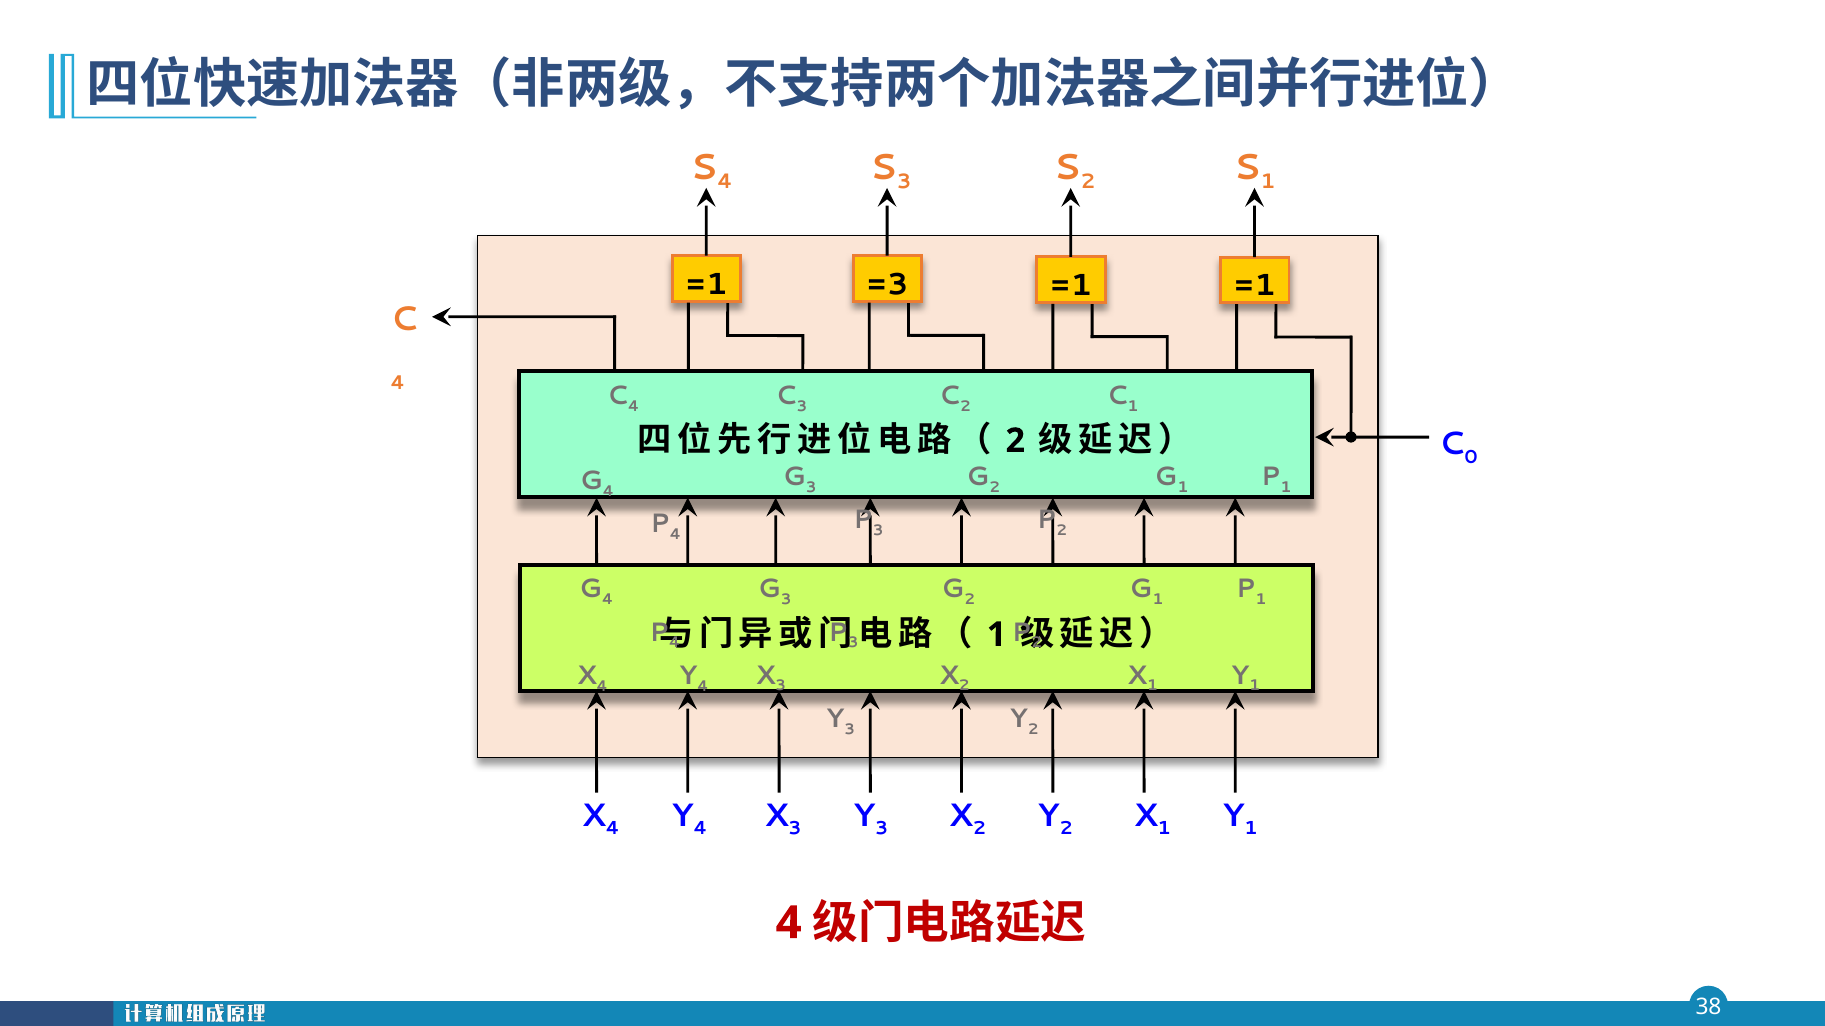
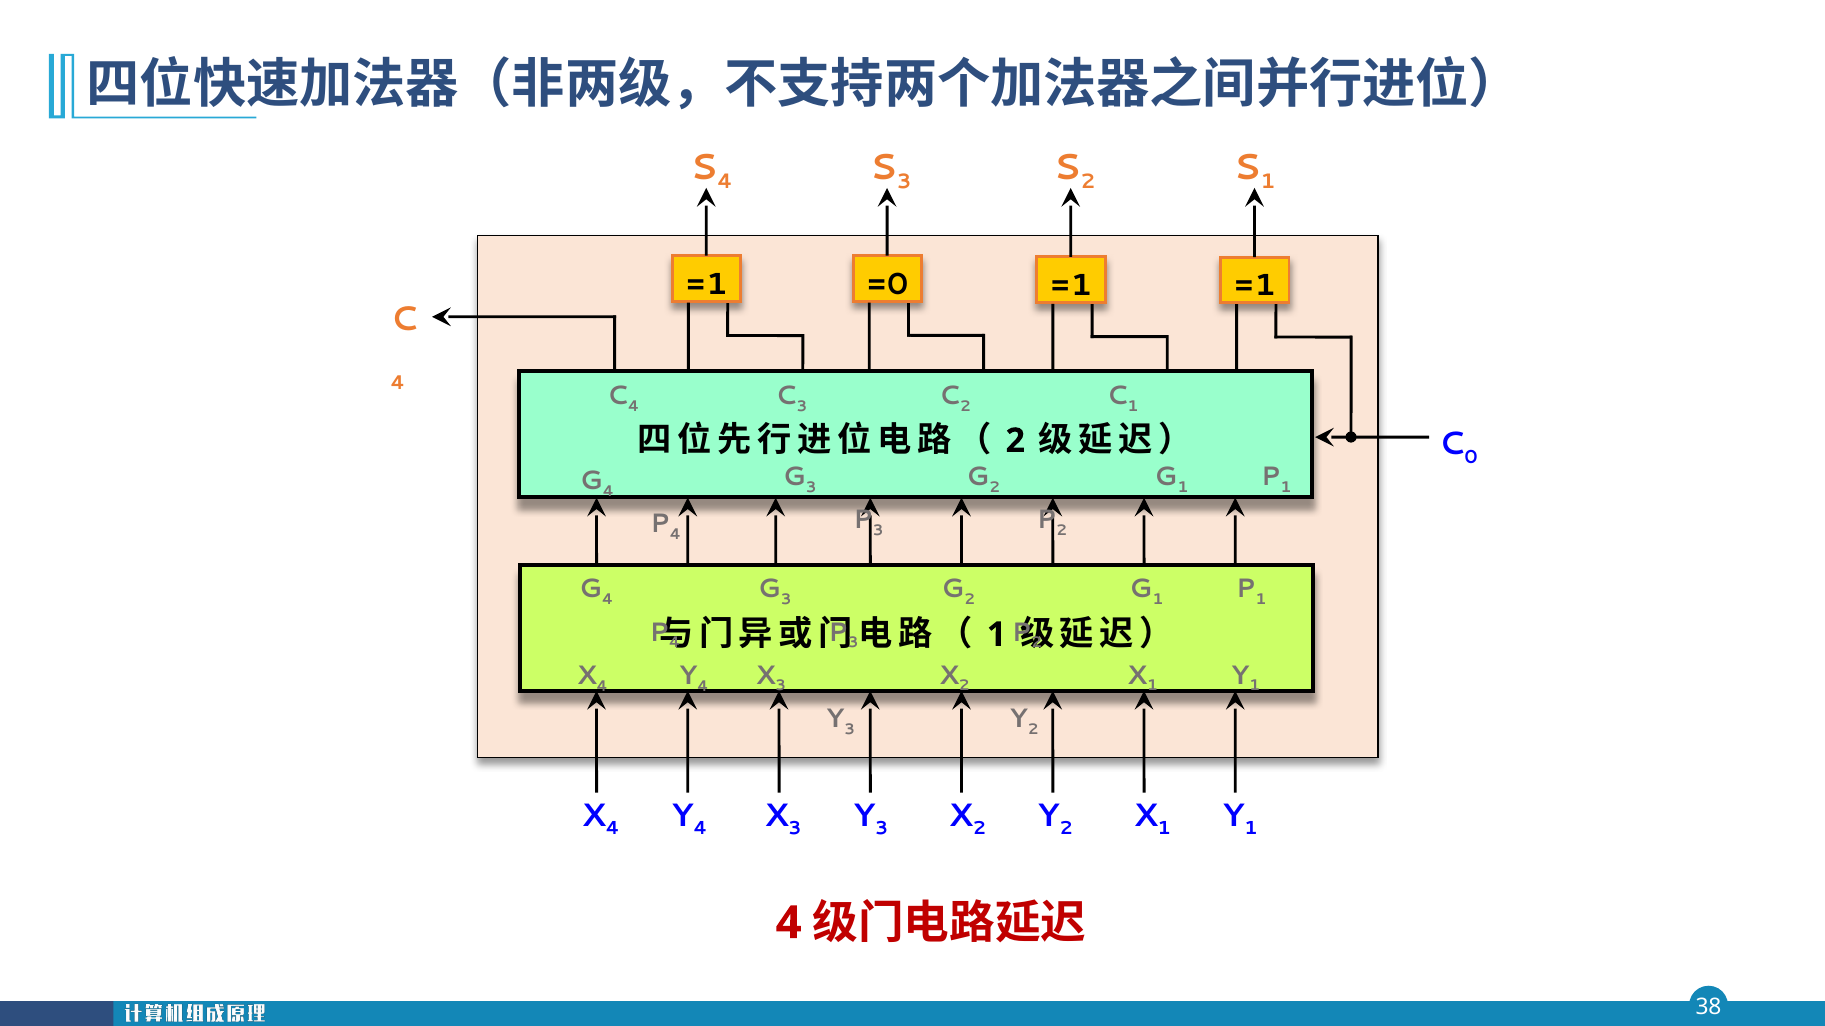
=3: =3 -> =0 (887, 284)
